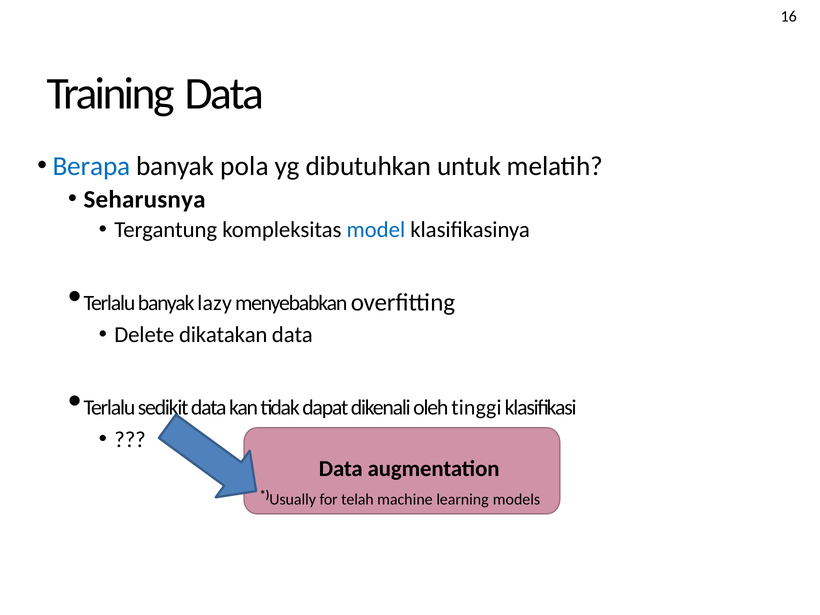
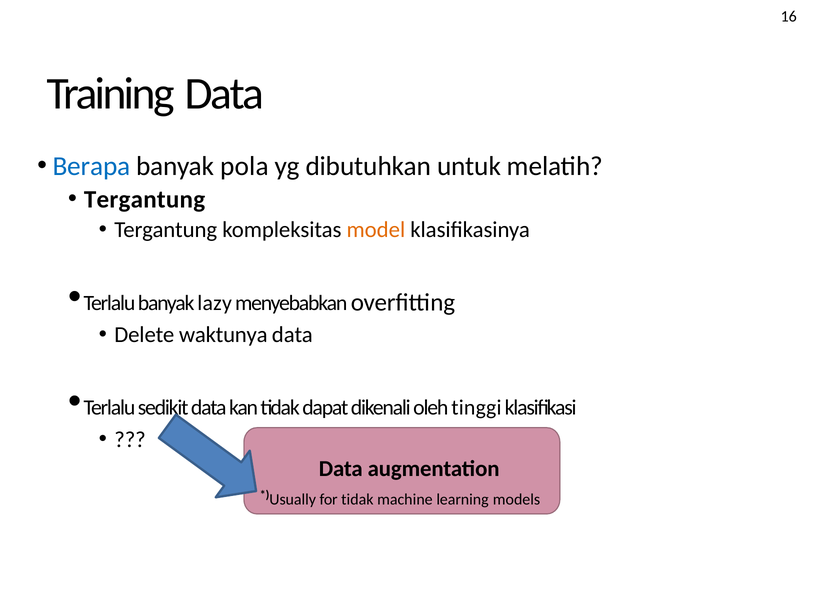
Seharusnya: Seharusnya -> Tergantung (145, 199)
model colour: blue -> orange (376, 230)
dikatakan: dikatakan -> waktunya (223, 335)
for telah: telah -> tidak (357, 500)
